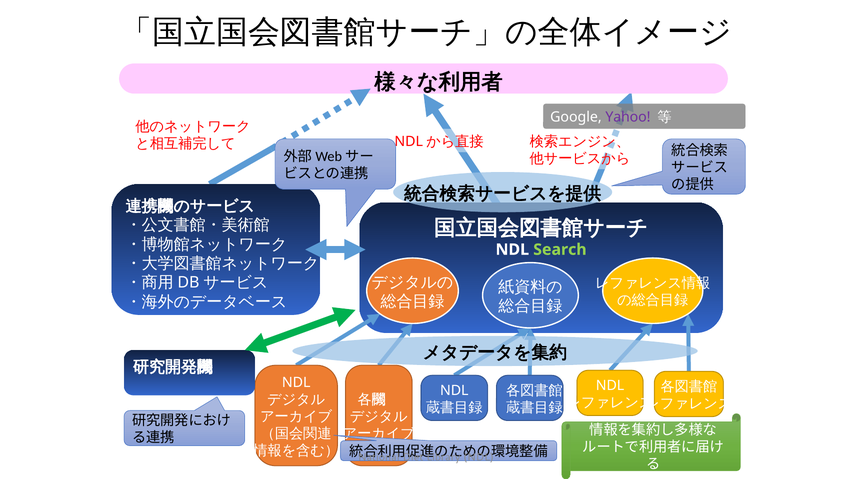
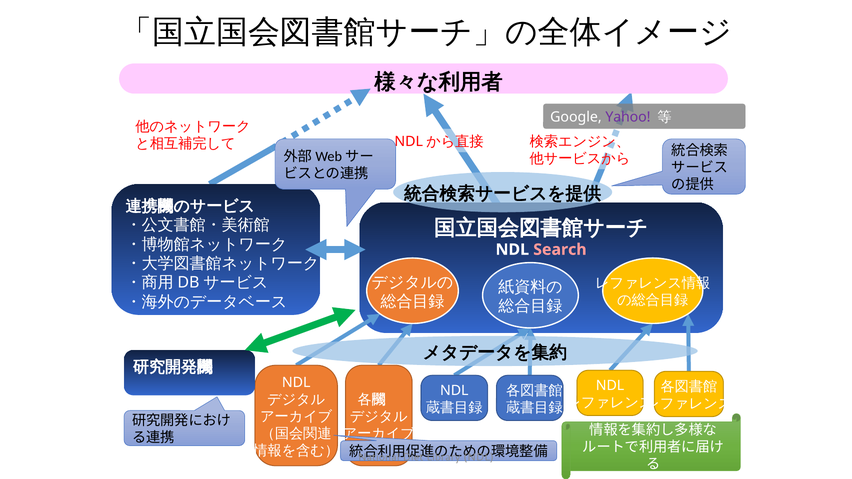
Search colour: light green -> pink (560, 250)
